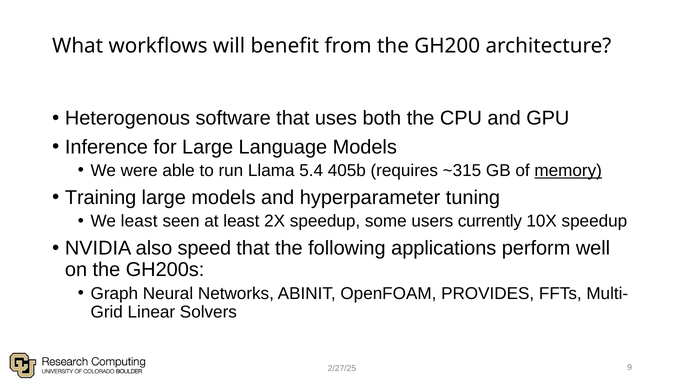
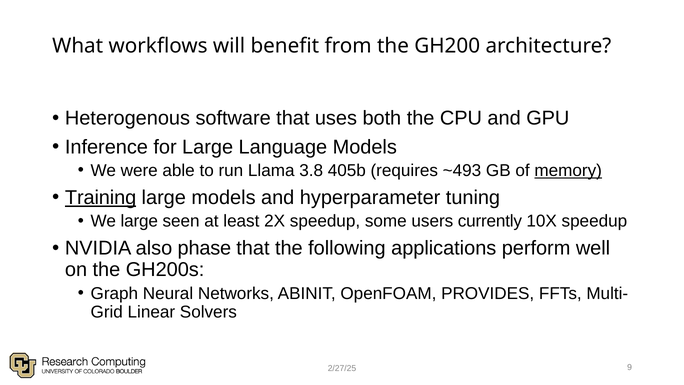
5.4: 5.4 -> 3.8 (311, 170)
~315: ~315 -> ~493 (462, 170)
Training underline: none -> present (101, 197)
We least: least -> large (139, 221)
speed: speed -> phase (204, 248)
